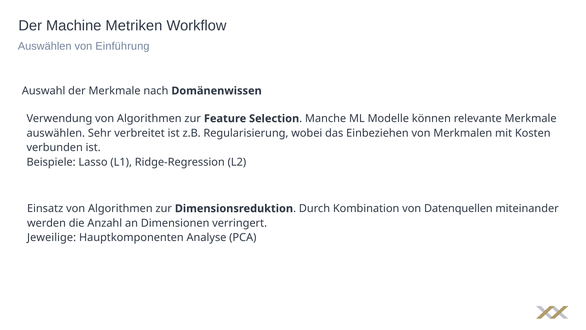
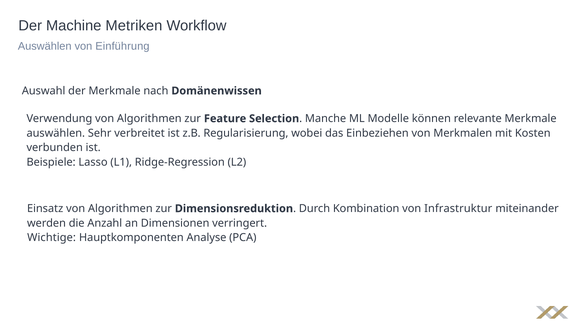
Datenquellen: Datenquellen -> Infrastruktur (458, 208)
Jeweilige: Jeweilige -> Wichtige (52, 237)
